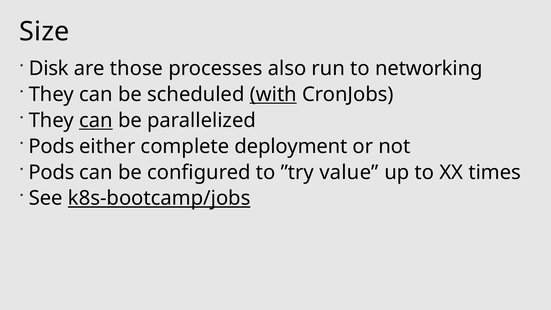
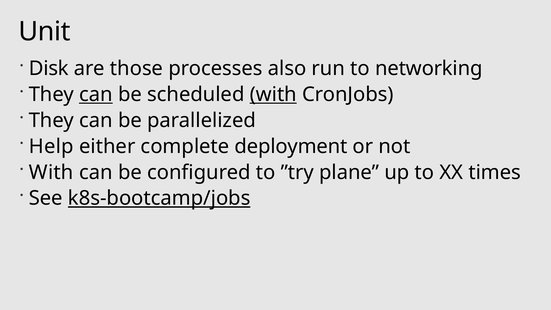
Size: Size -> Unit (45, 32)
can underline: none -> present (96, 94)
can underline: present -> none (96, 120)
Pods: Pods -> Help (51, 146)
Pods: Pods -> With (51, 172)
value: value -> plane (349, 172)
